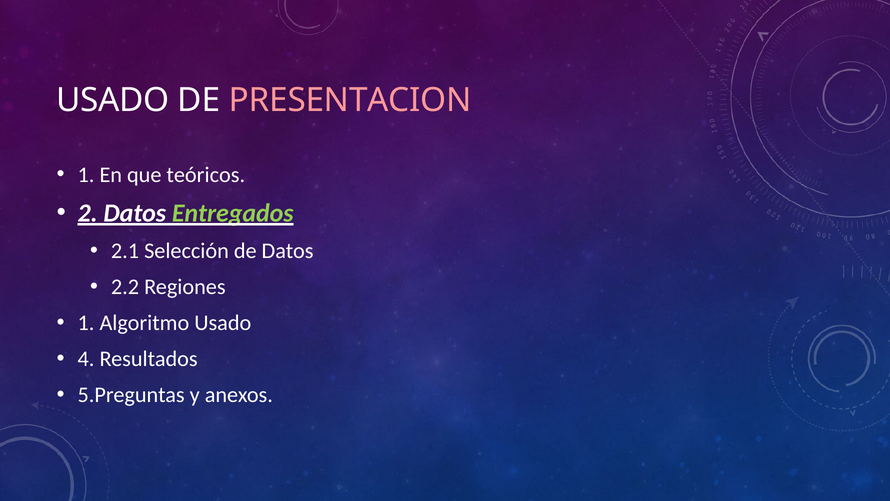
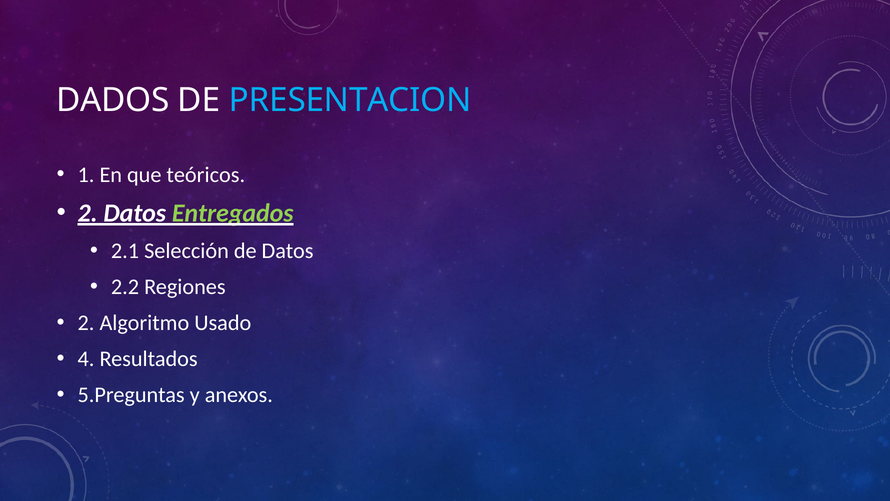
USADO: USADO -> DADOS (113, 100)
PRESENTACION colour: pink -> light blue (350, 100)
1: 1 -> 2 (86, 323)
